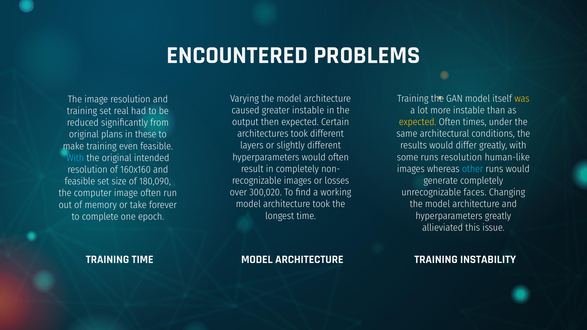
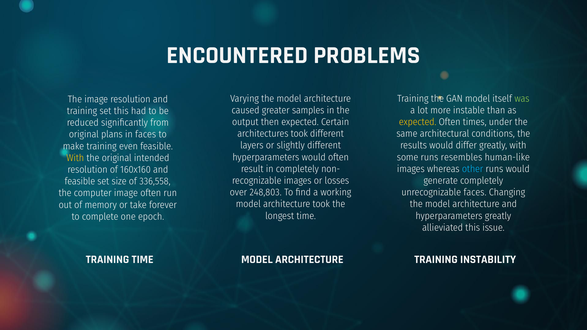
was colour: yellow -> light green (522, 99)
greater instable: instable -> samples (308, 110)
set real: real -> this (121, 111)
in these: these -> faces (146, 134)
runs resolution: resolution -> resembles (461, 157)
With colour: light blue -> yellow (75, 158)
180,090: 180,090 -> 336,558 (155, 181)
300,020: 300,020 -> 248,803 (266, 192)
